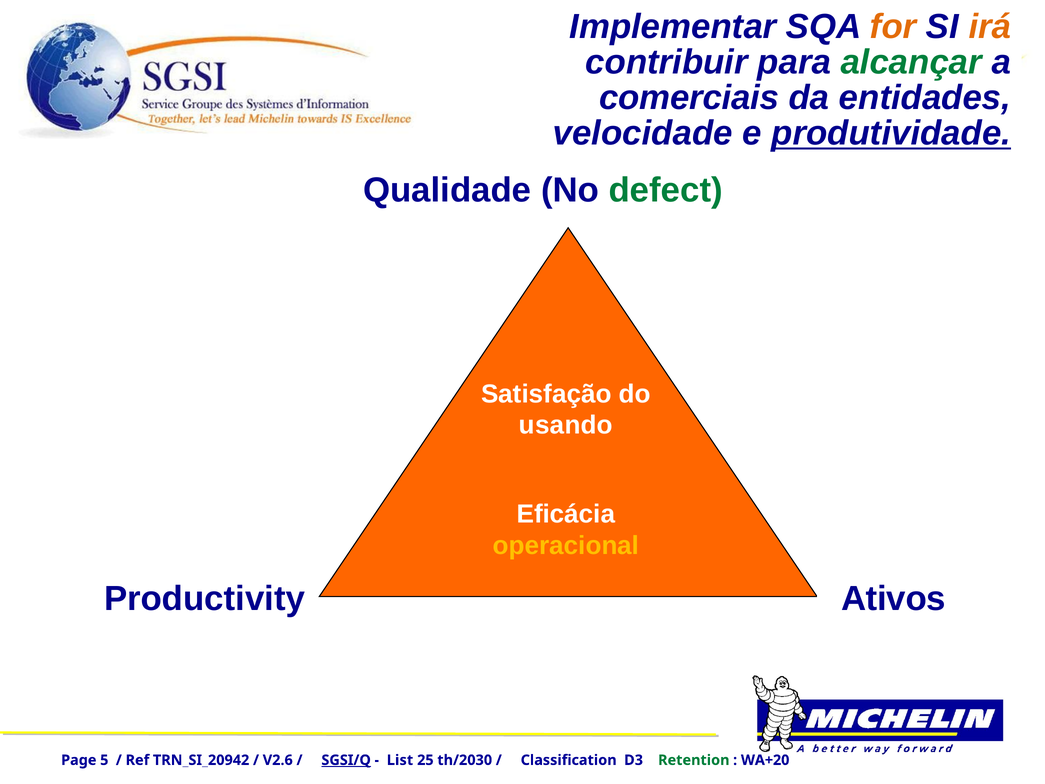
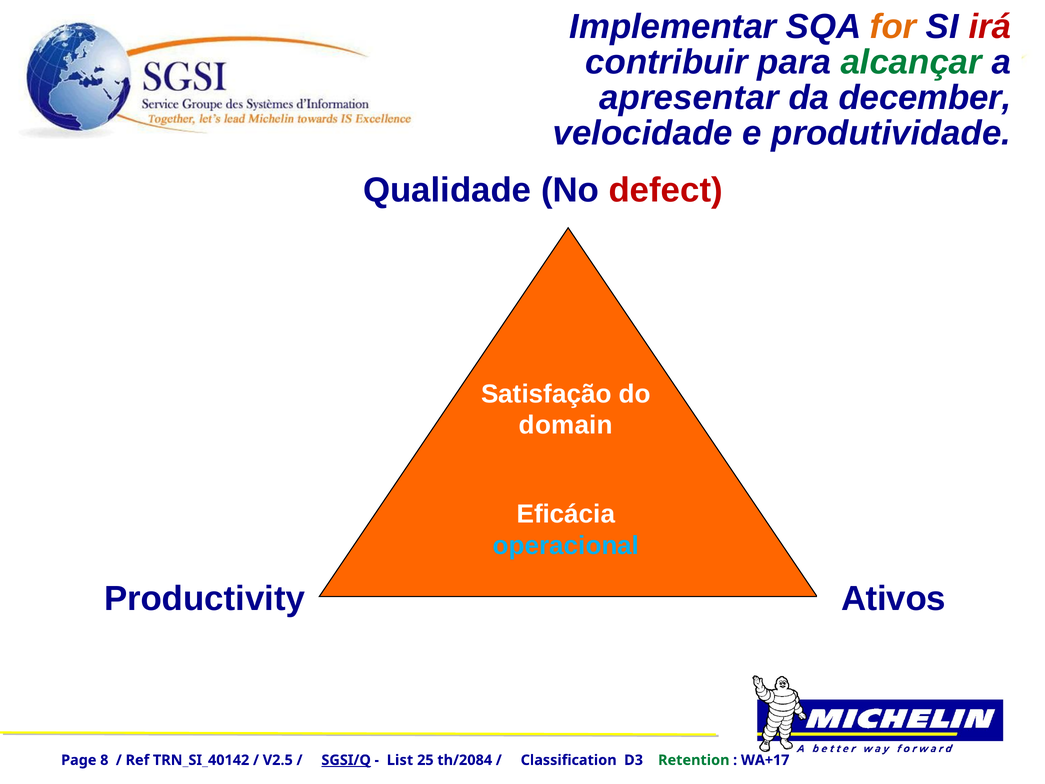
irá colour: orange -> red (990, 27)
comerciais: comerciais -> apresentar (689, 98)
entidades: entidades -> december (925, 98)
produtividade underline: present -> none (891, 133)
defect colour: green -> red (666, 190)
usando: usando -> domain (566, 425)
operacional colour: yellow -> light blue (566, 545)
5: 5 -> 8 (104, 760)
TRN_SI_20942: TRN_SI_20942 -> TRN_SI_40142 (201, 760)
V2.6: V2.6 -> V2.5 (278, 760)
th/2030: th/2030 -> th/2084 (465, 760)
WA+20: WA+20 -> WA+17 (765, 760)
